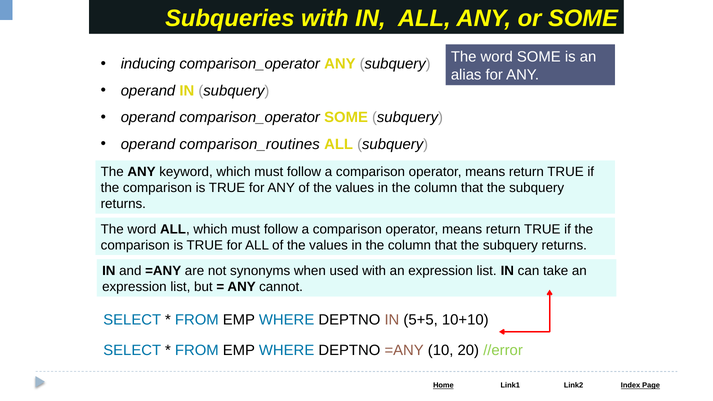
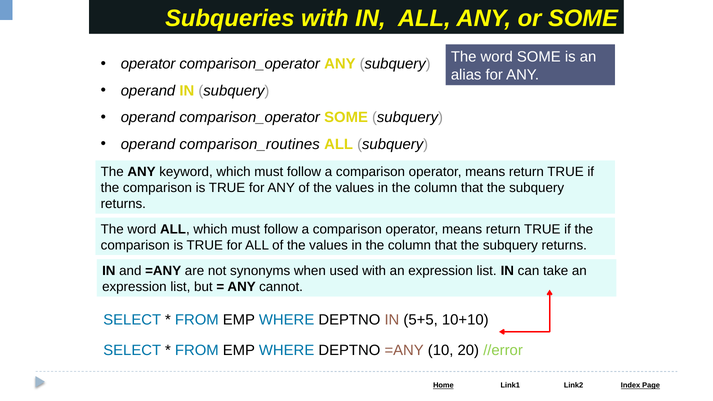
inducing: inducing -> operator (148, 64)
